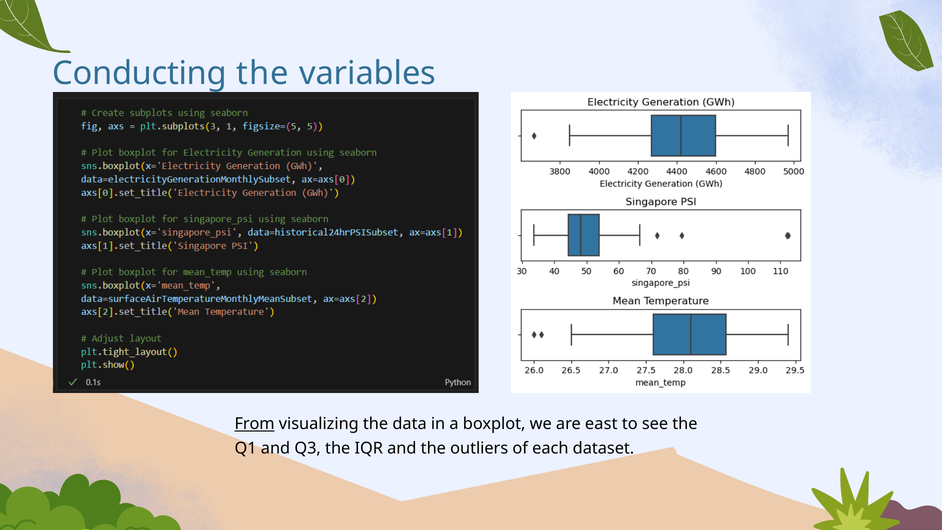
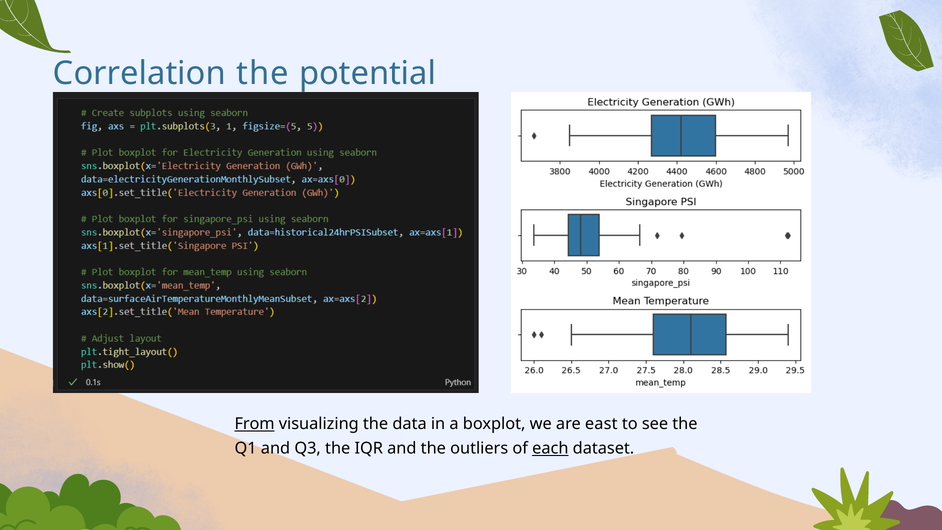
Conducting: Conducting -> Correlation (139, 74)
variables: variables -> potential (368, 74)
each underline: none -> present (550, 448)
